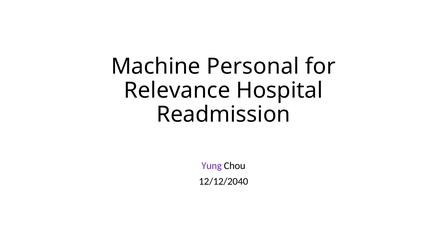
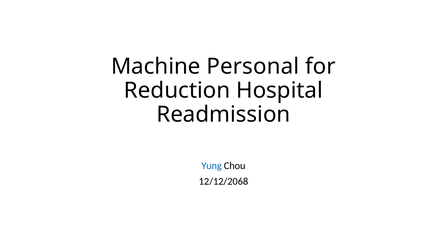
Relevance: Relevance -> Reduction (177, 91)
Yung colour: purple -> blue (212, 166)
12/12/2040: 12/12/2040 -> 12/12/2068 (223, 182)
